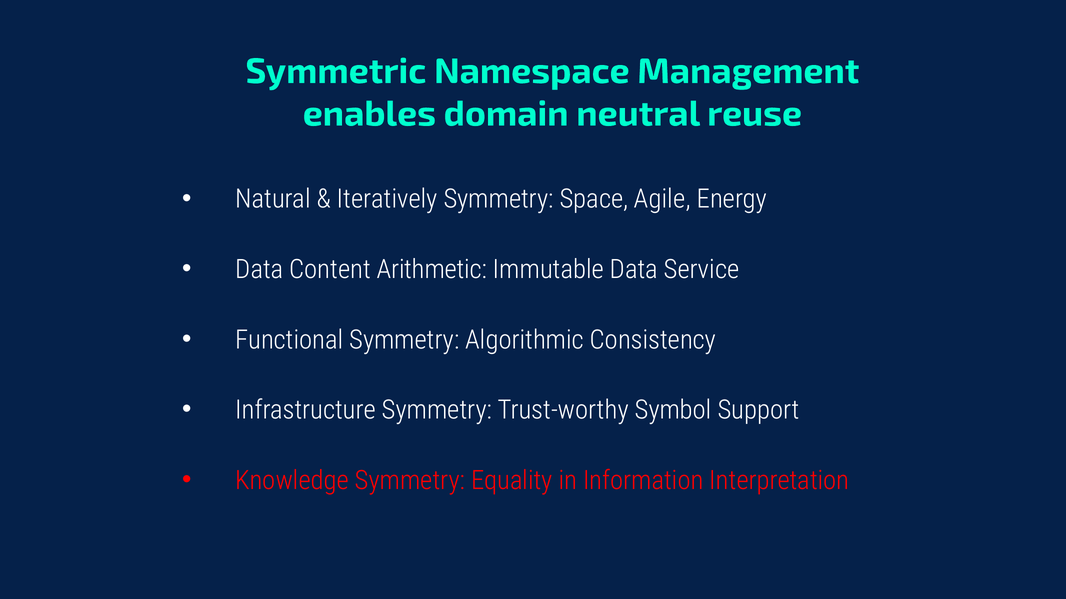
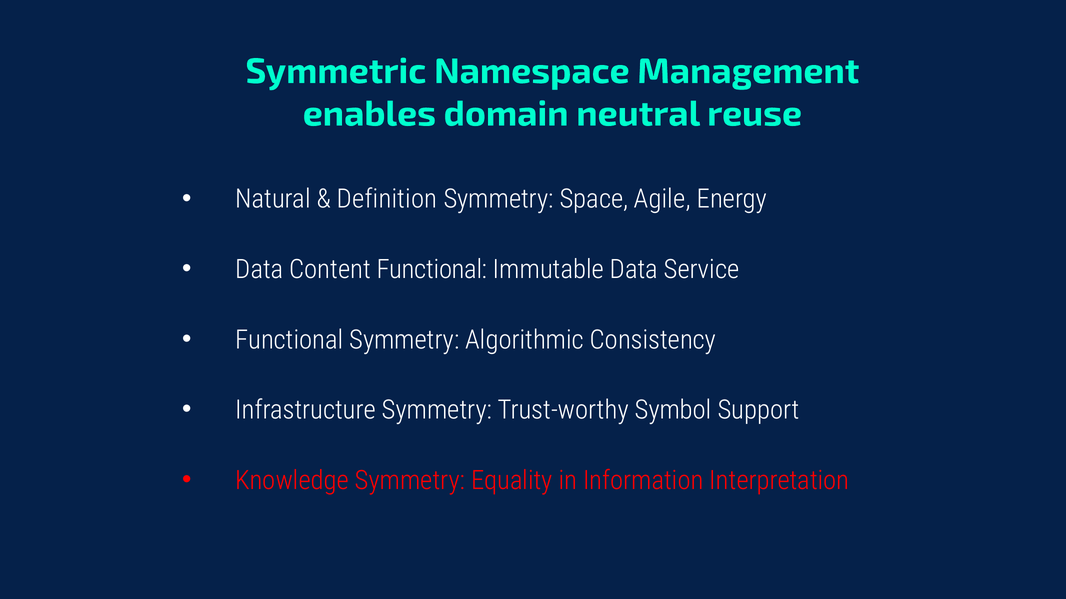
Iteratively: Iteratively -> Definition (387, 199)
Content Arithmetic: Arithmetic -> Functional (432, 270)
